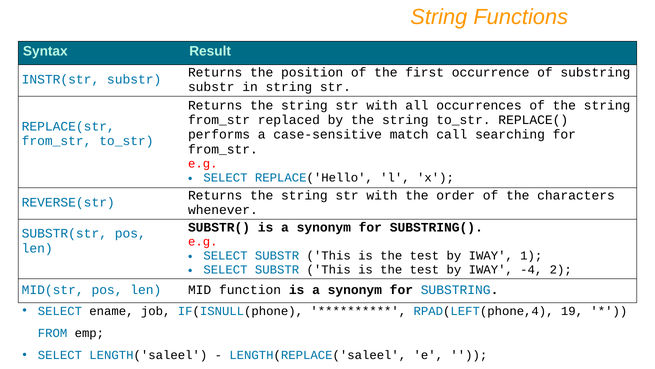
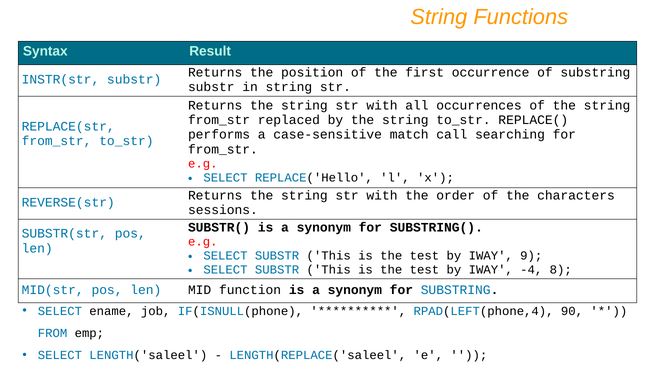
whenever: whenever -> sessions (223, 210)
1: 1 -> 9 (531, 255)
2: 2 -> 8 (561, 269)
19: 19 -> 90 (572, 311)
